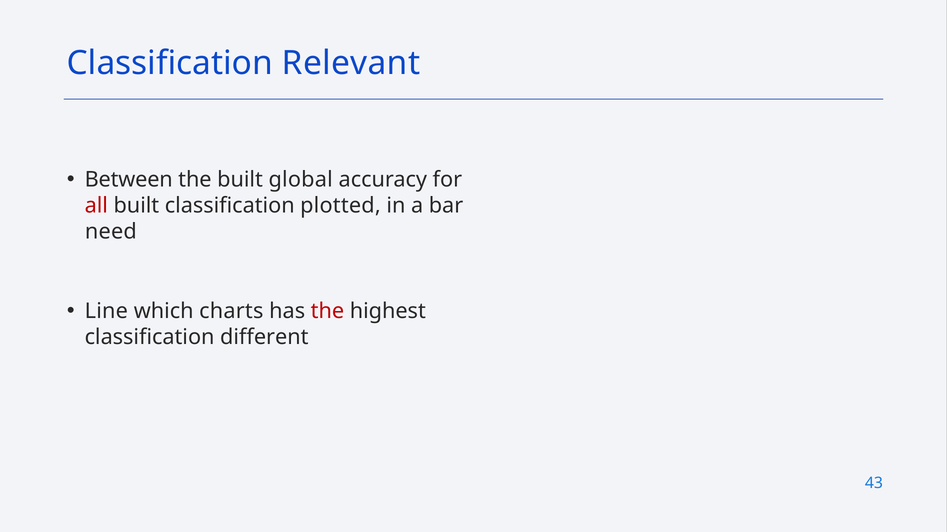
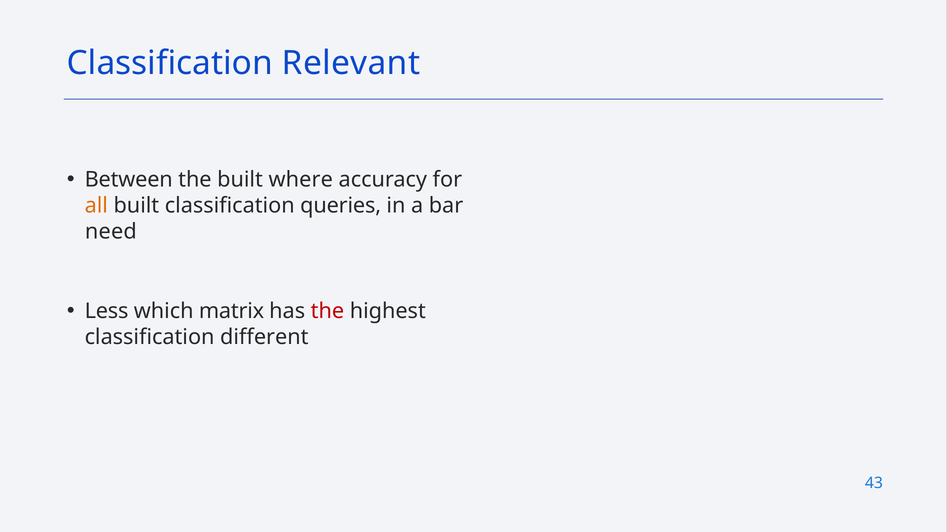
global: global -> where (301, 180)
all colour: red -> orange (96, 206)
plotted: plotted -> queries (341, 206)
Line: Line -> Less (107, 311)
charts: charts -> matrix (232, 311)
